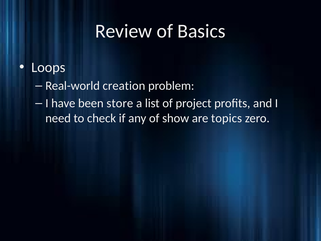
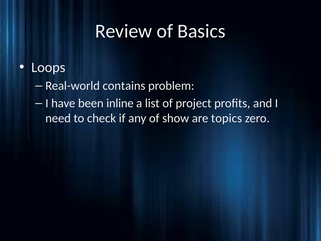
creation: creation -> contains (124, 86)
store: store -> inline (120, 103)
